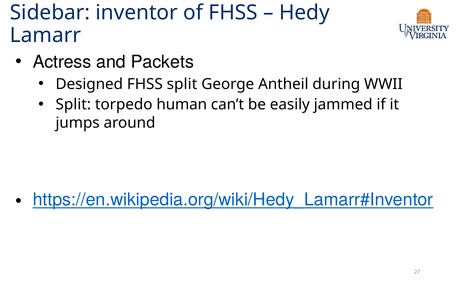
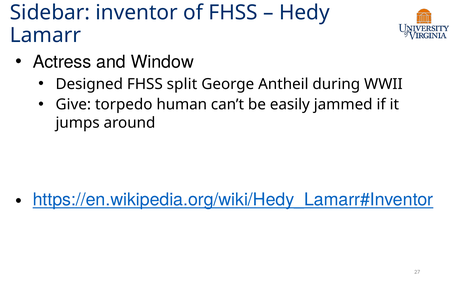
Packets: Packets -> Window (162, 62)
Split: Split -> Give (73, 105)
